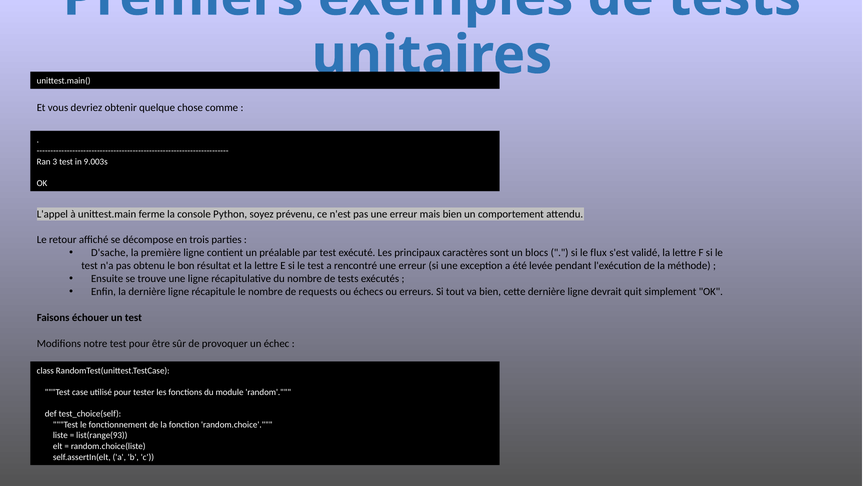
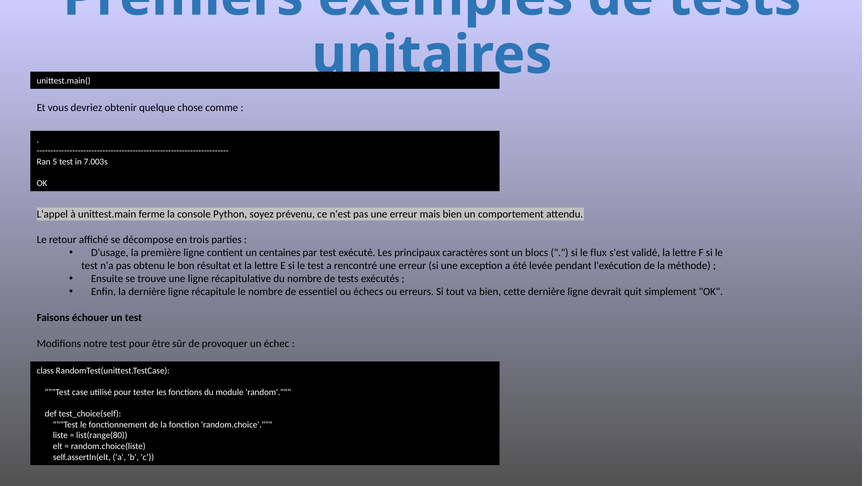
3: 3 -> 5 (55, 162)
9.003s: 9.003s -> 7.003s (96, 162)
D'sache: D'sache -> D'usage (110, 253)
préalable: préalable -> centaines (280, 253)
requests: requests -> essentiel (318, 292)
list(range(93: list(range(93 -> list(range(80 (102, 436)
